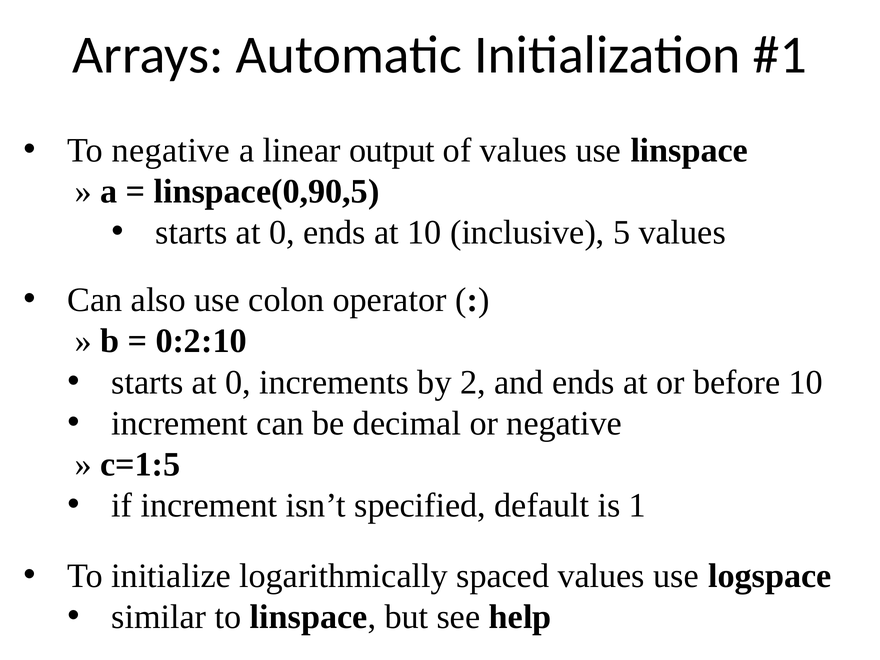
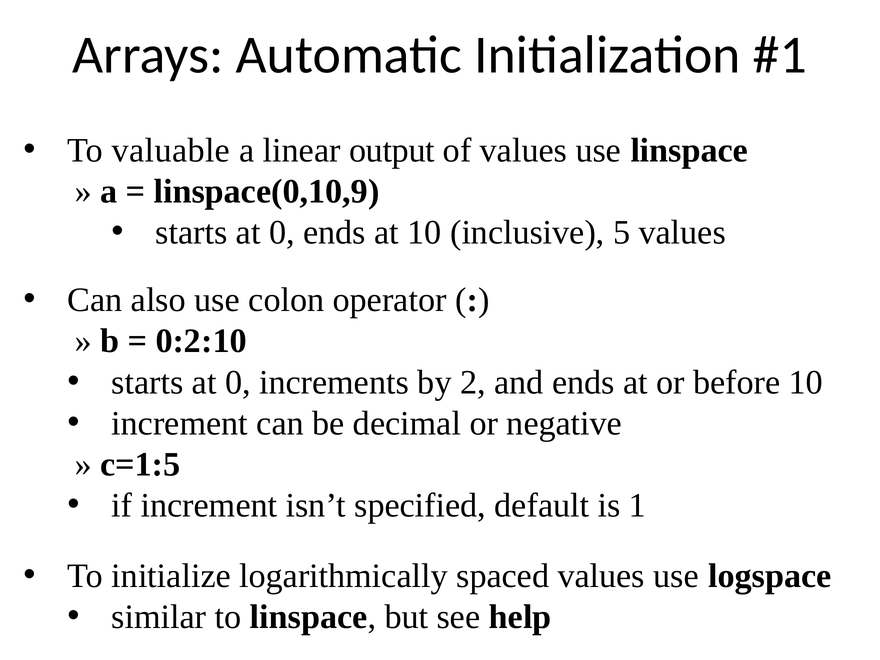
To negative: negative -> valuable (171, 150)
linspace(0,90,5: linspace(0,90,5 -> linspace(0,10,9 (267, 191)
